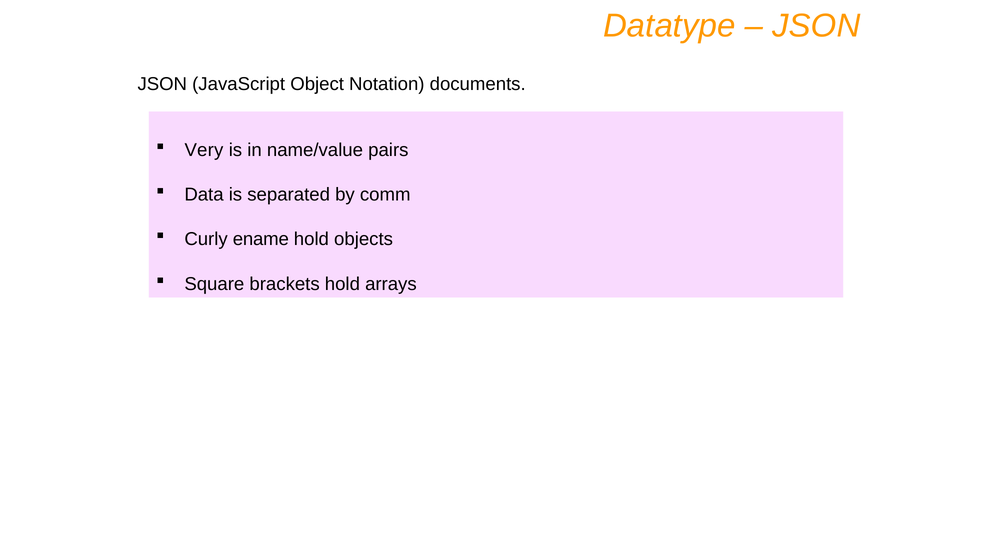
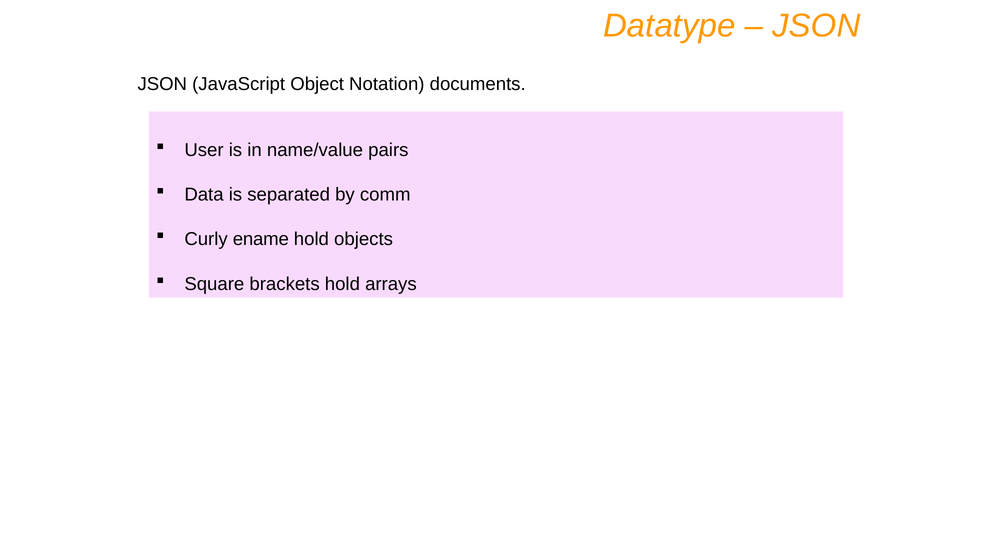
Very: Very -> User (204, 150)
